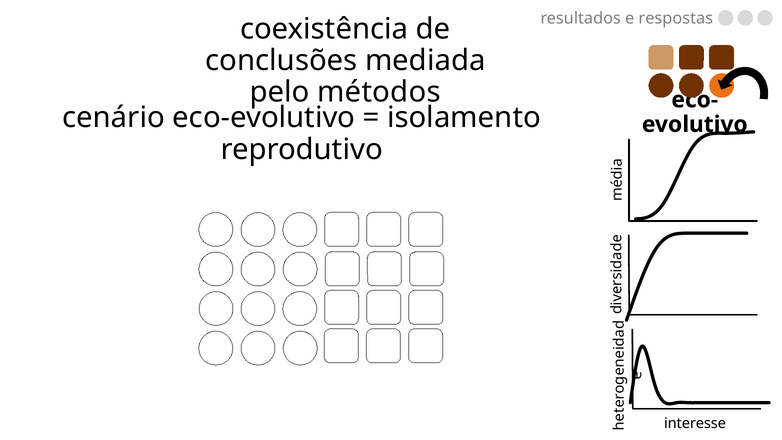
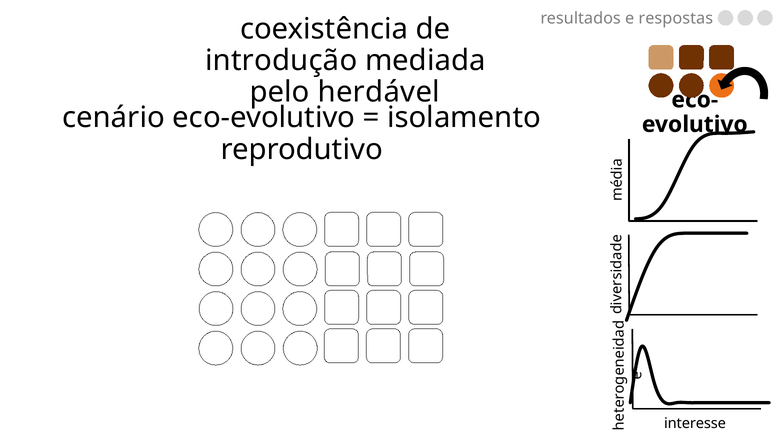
conclusões: conclusões -> introdução (281, 61)
métodos: métodos -> herdável (379, 92)
